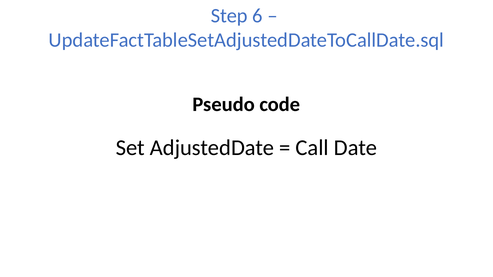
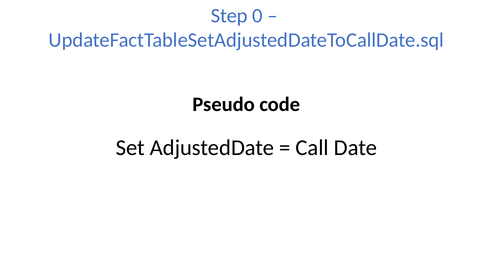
6: 6 -> 0 (258, 16)
